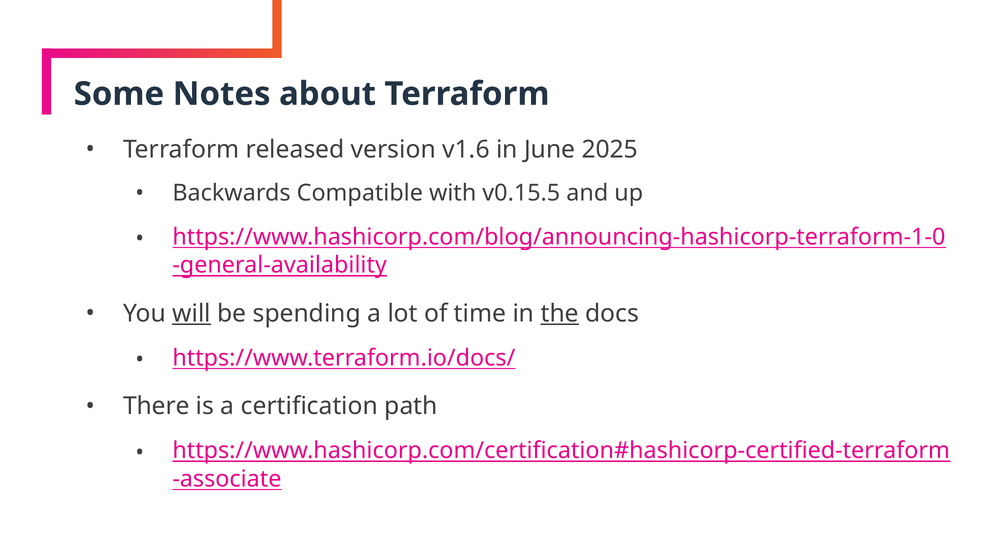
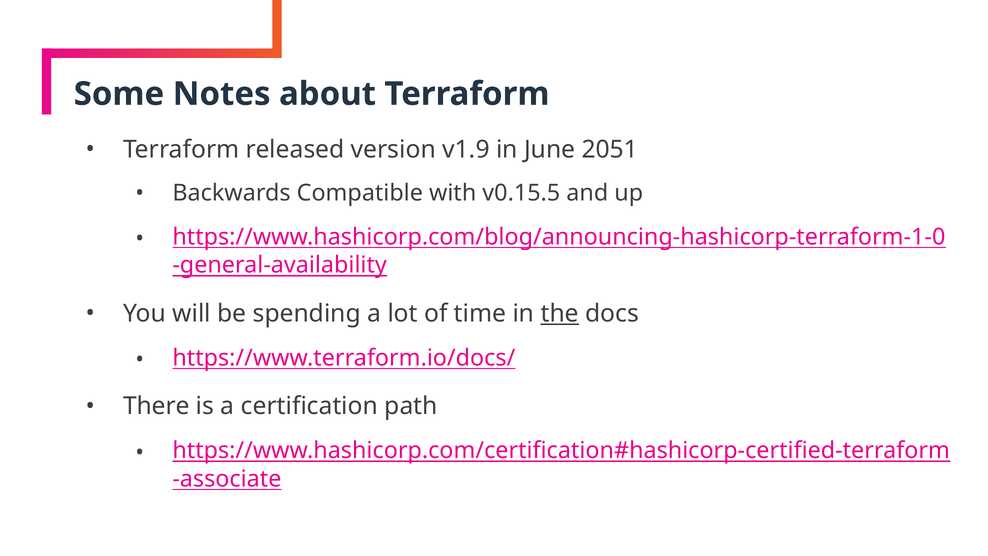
v1.6: v1.6 -> v1.9 (466, 149)
2025: 2025 -> 2051 (610, 149)
will underline: present -> none (192, 313)
